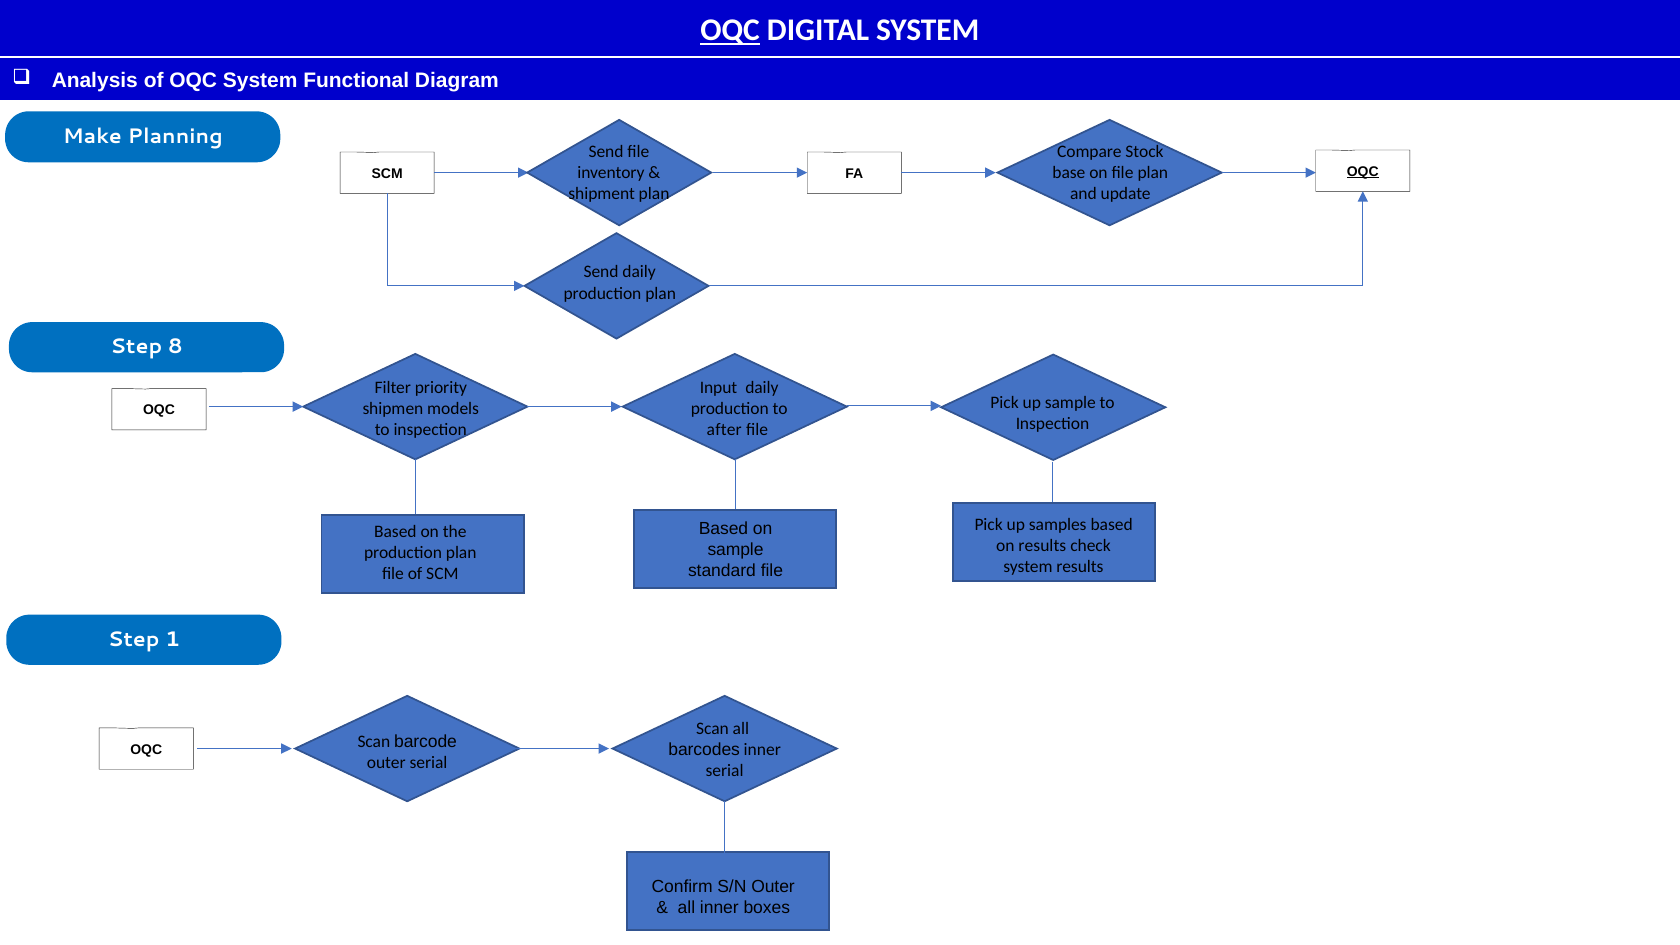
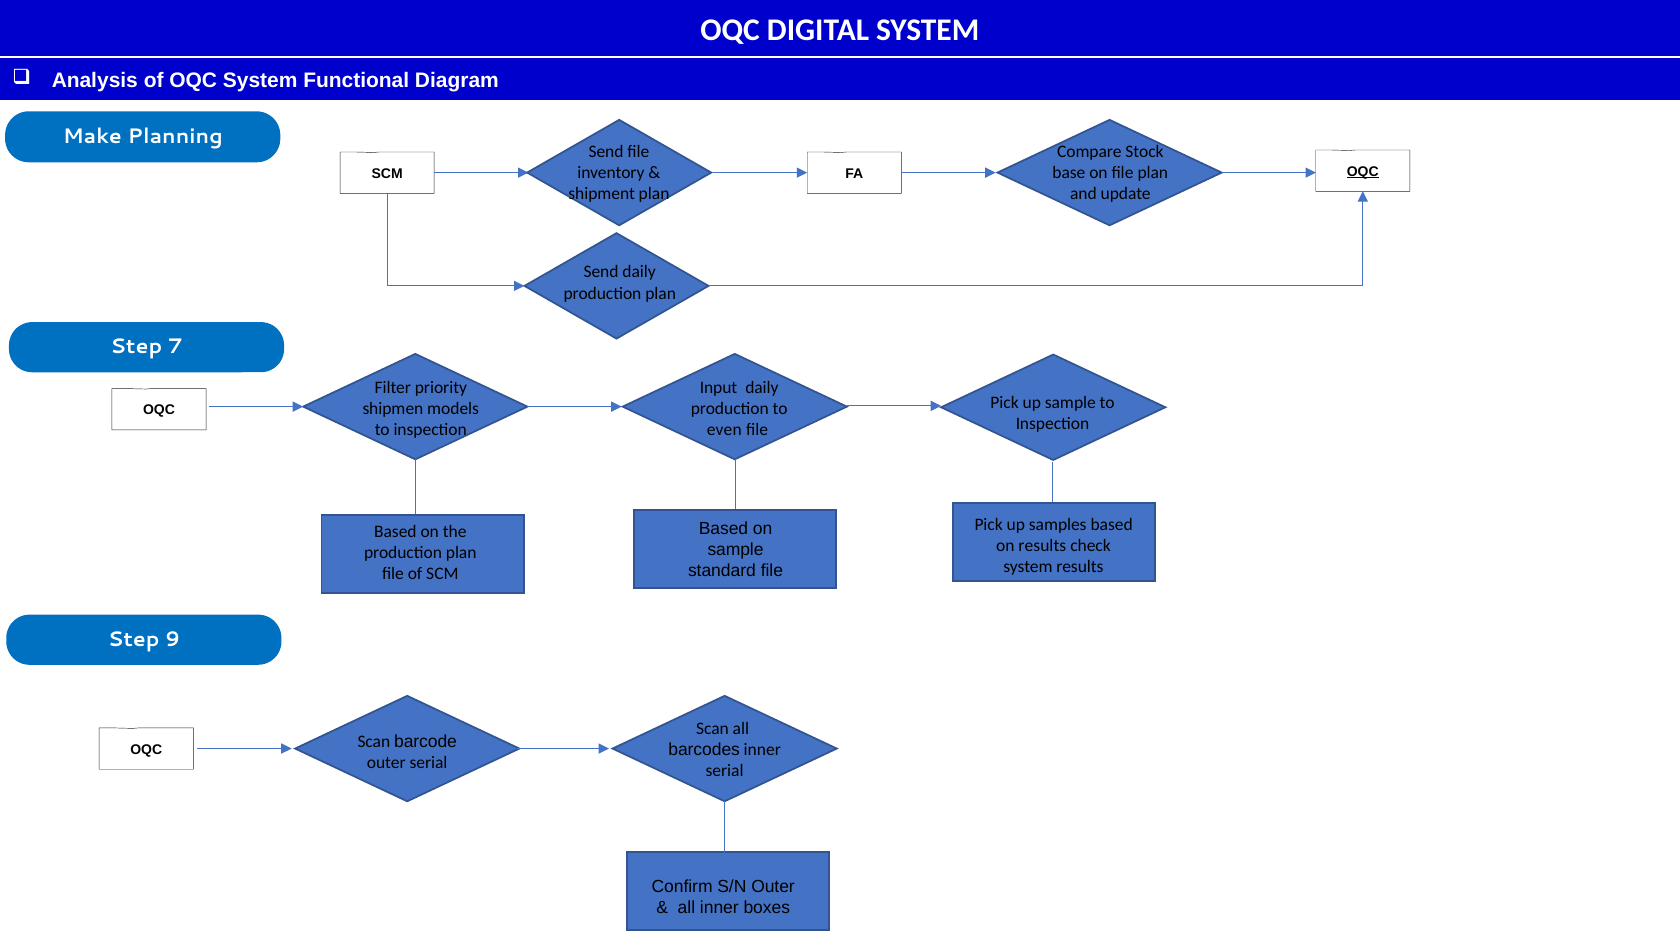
OQC underline: present -> none (730, 30)
8: 8 -> 7 (175, 347)
after: after -> even (724, 430)
1: 1 -> 9 (173, 639)
